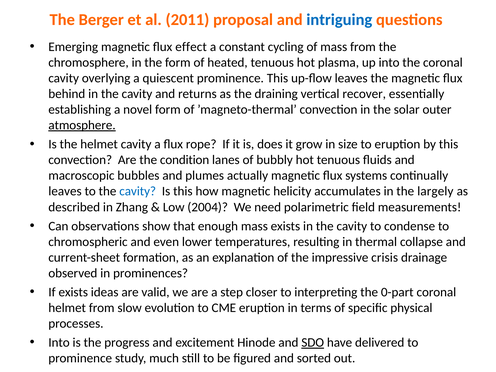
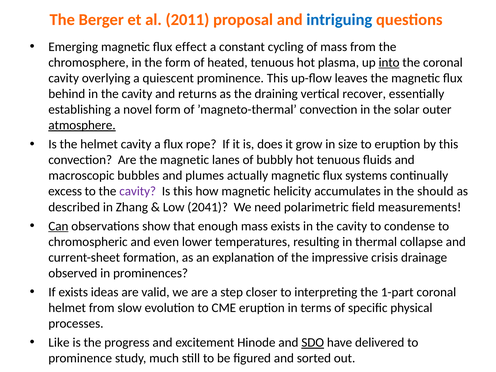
into underline: none -> present (389, 62)
Are the condition: condition -> magnetic (185, 160)
leaves: leaves -> excess (65, 191)
cavity colour: blue -> purple (138, 191)
largely: largely -> should (435, 191)
2004: 2004 -> 2041 (208, 207)
Can underline: none -> present (58, 226)
0-part: 0-part -> 1-part (397, 292)
Into: Into -> Like (59, 343)
